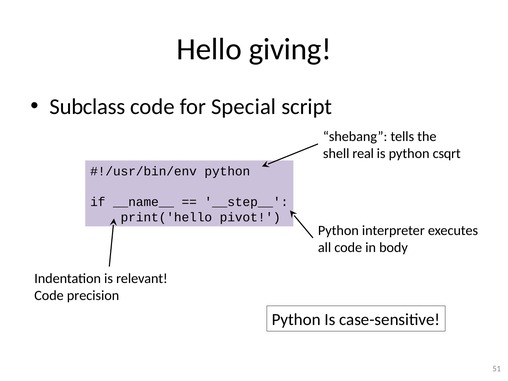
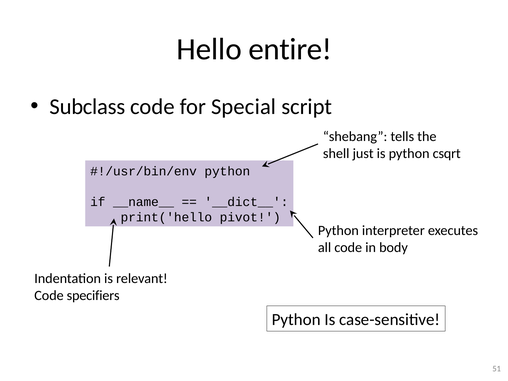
giving: giving -> entire (290, 49)
real: real -> just (363, 153)
__step__: __step__ -> __dict__ (246, 202)
precision: precision -> specifiers (93, 295)
